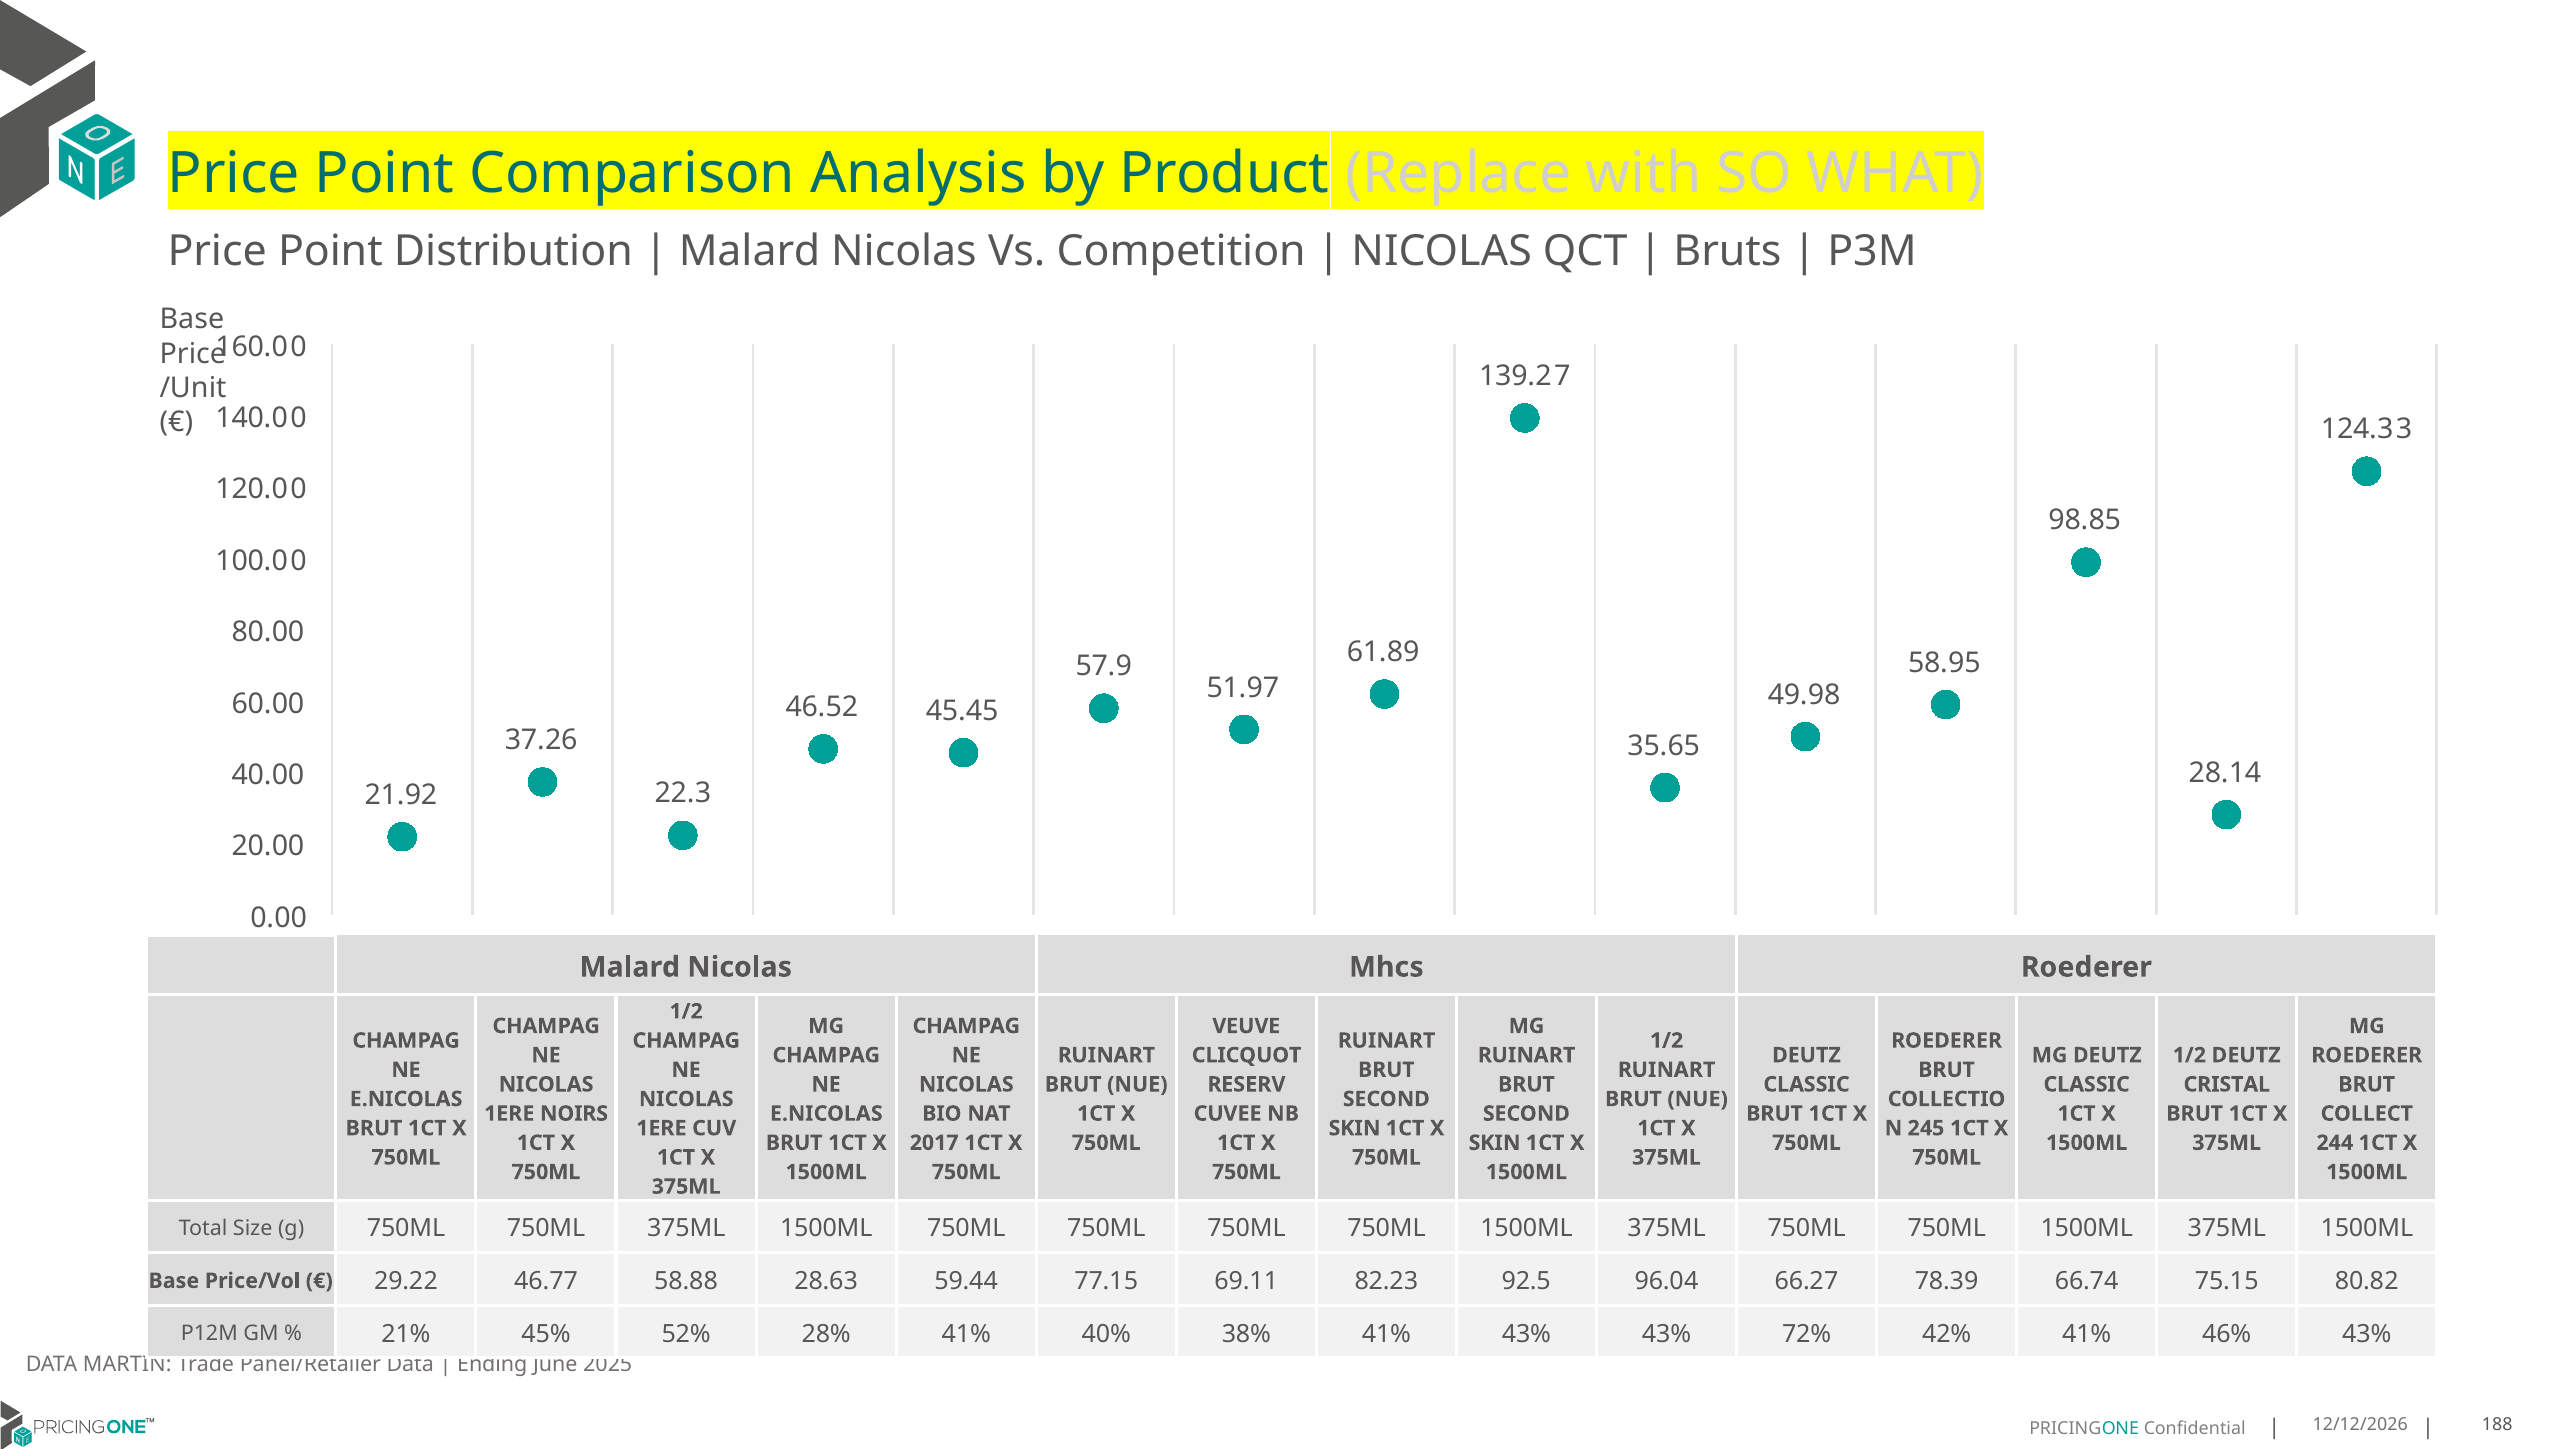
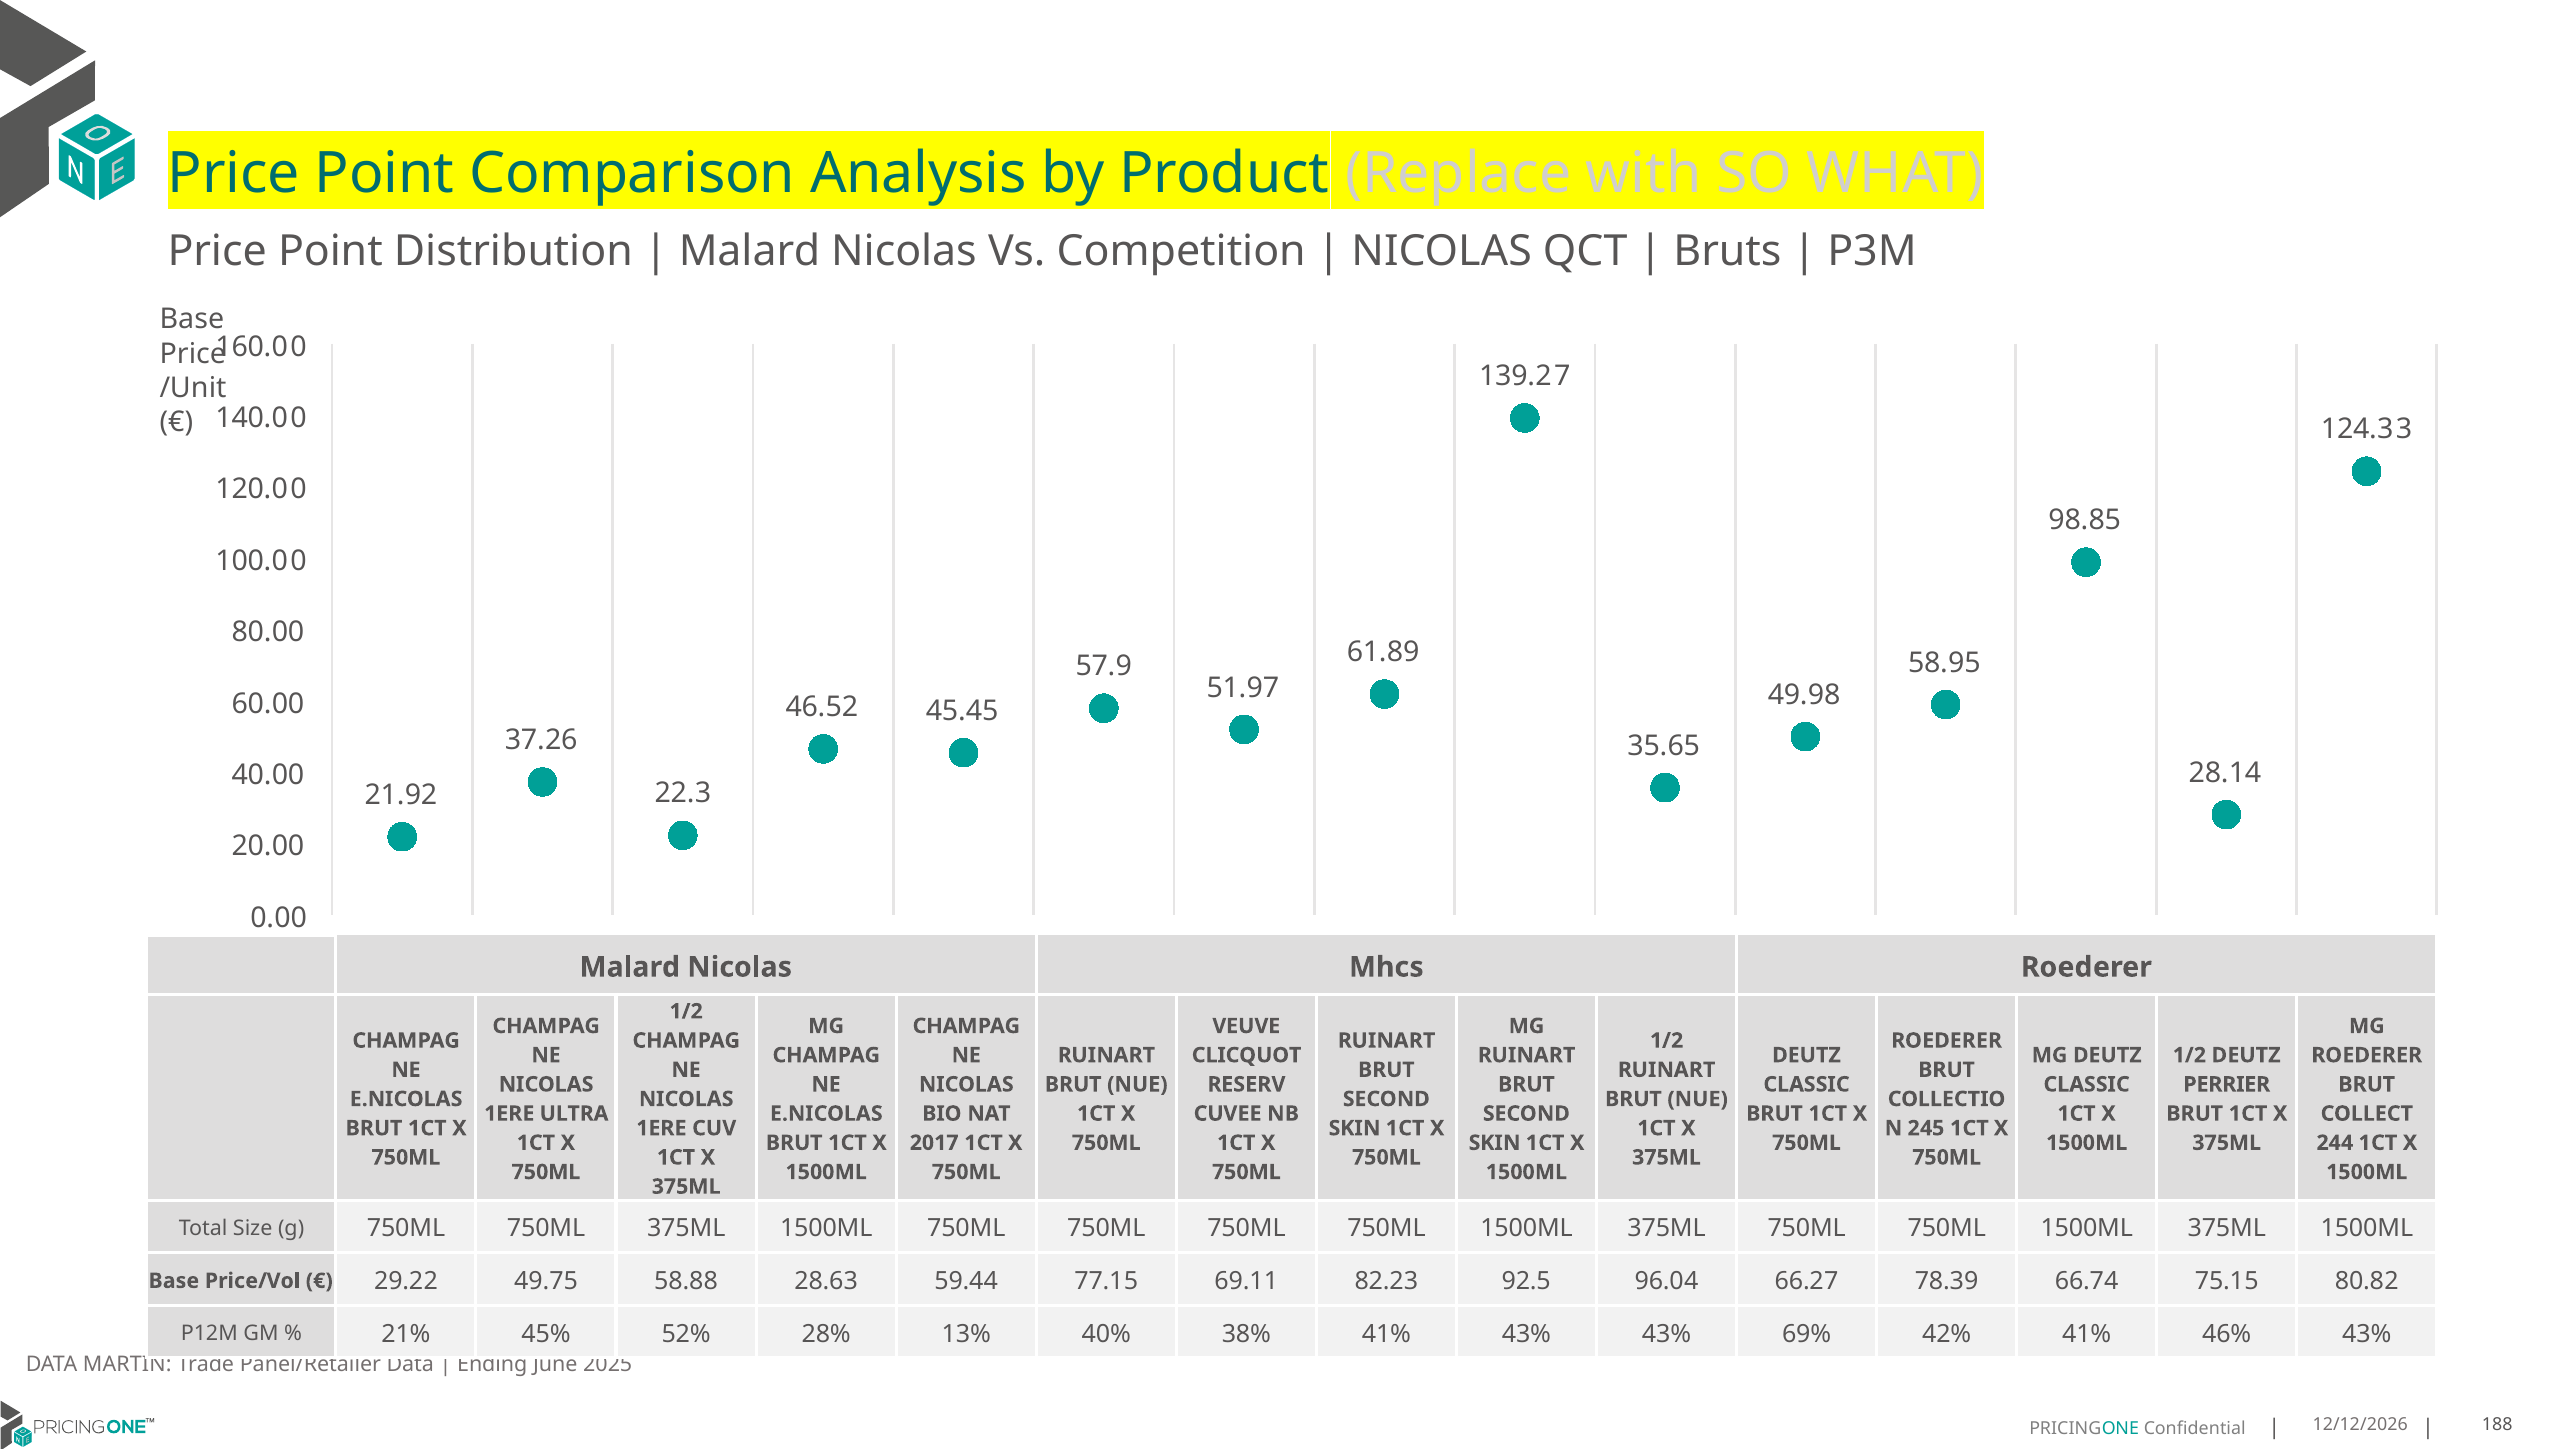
CRISTAL: CRISTAL -> PERRIER (2227, 1084)
NOIRS: NOIRS -> ULTRA (574, 1114)
46.77: 46.77 -> 49.75 (546, 1281)
28% 41%: 41% -> 13% (966, 1334)
72%: 72% -> 69% (1807, 1334)
